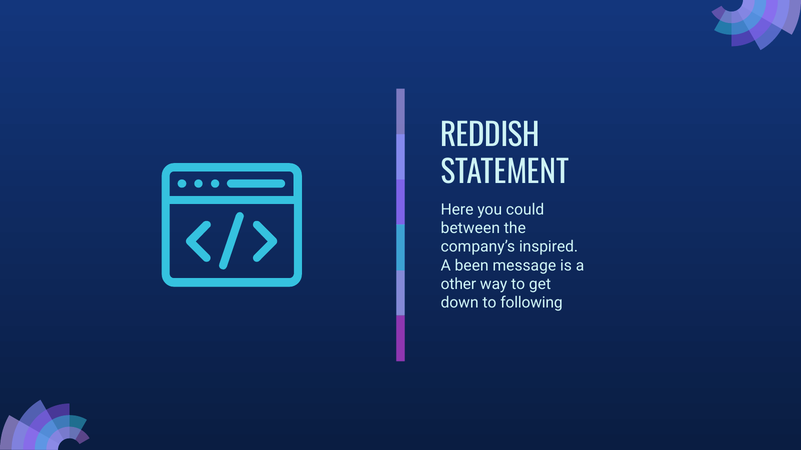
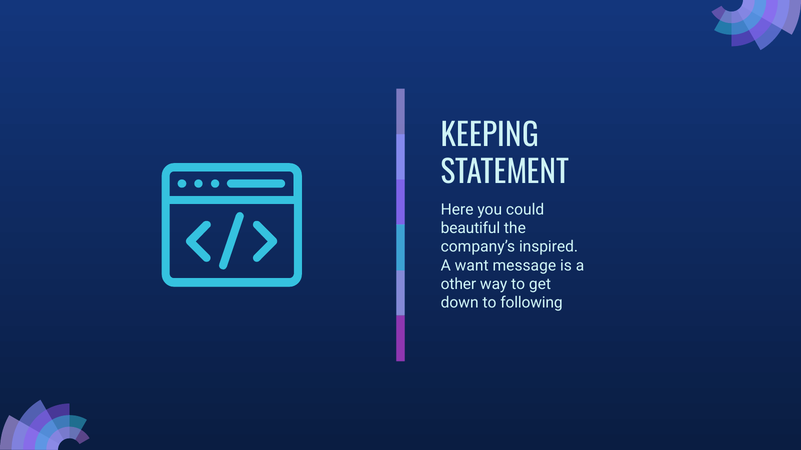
REDDISH: REDDISH -> KEEPING (490, 136)
between: between -> beautiful (470, 228)
been: been -> want (472, 266)
